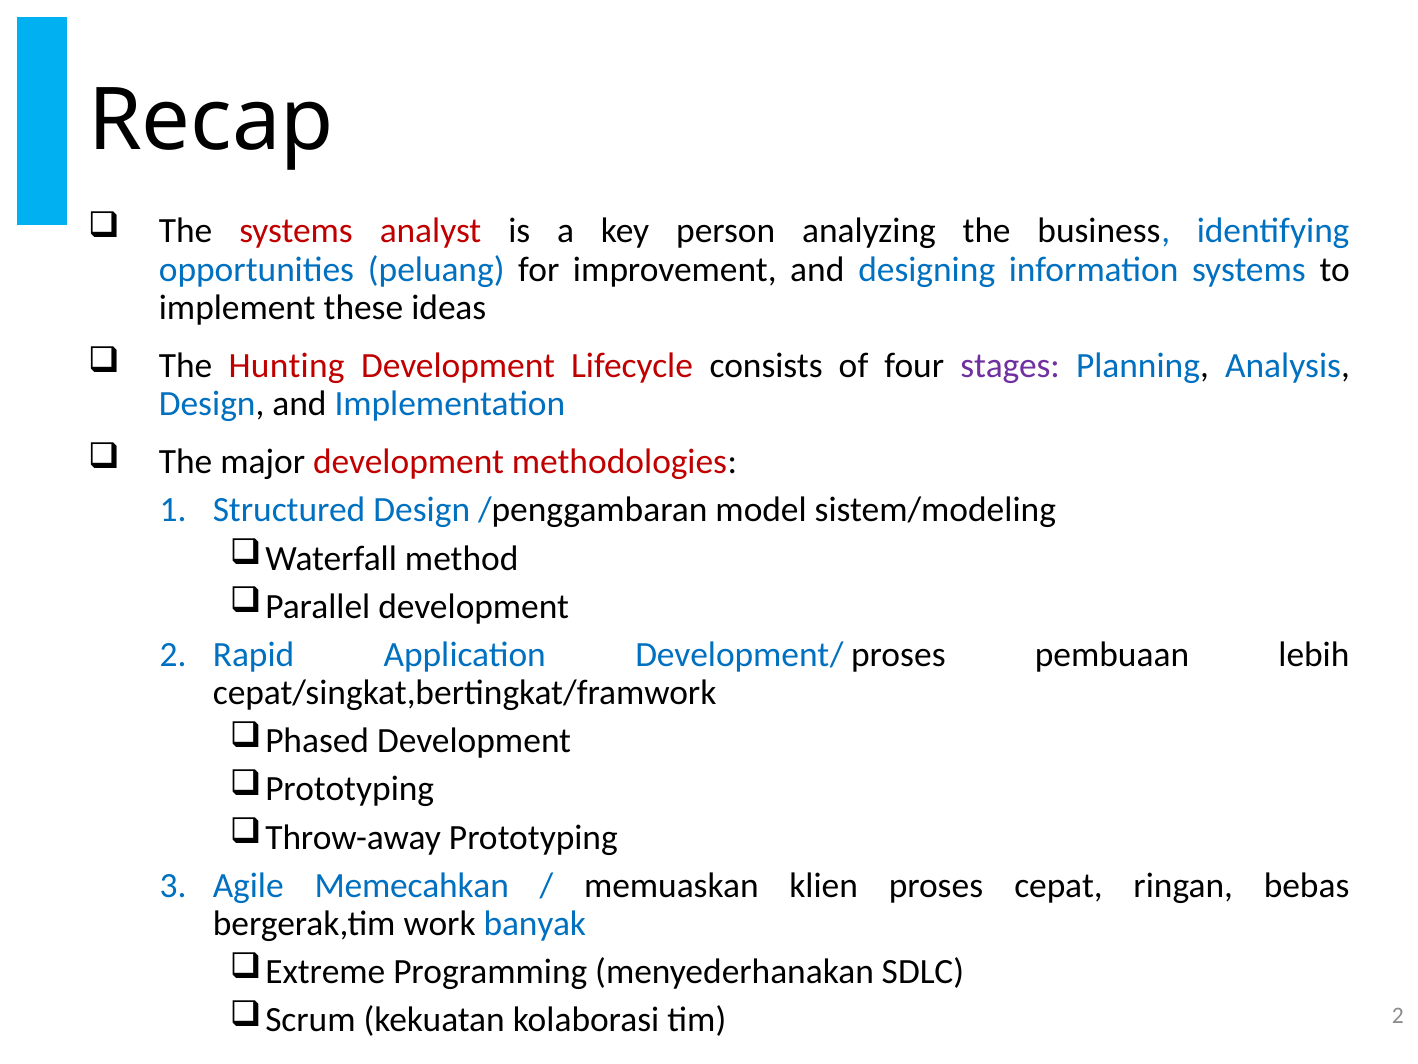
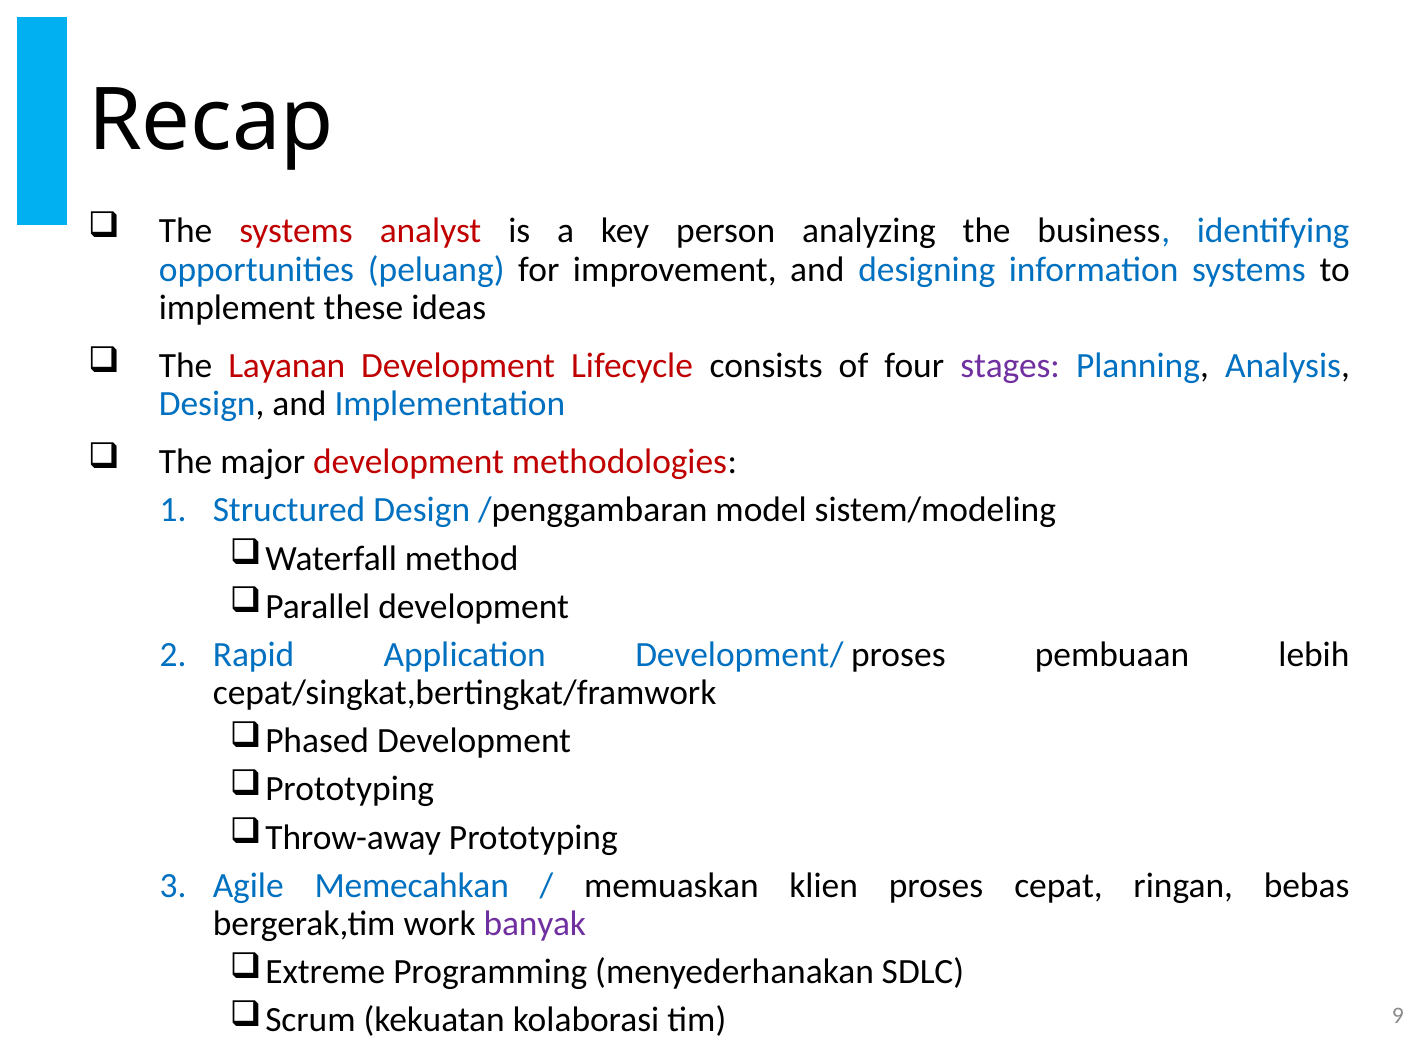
Hunting: Hunting -> Layanan (287, 366)
banyak colour: blue -> purple (535, 923)
tim 2: 2 -> 9 (1398, 1015)
